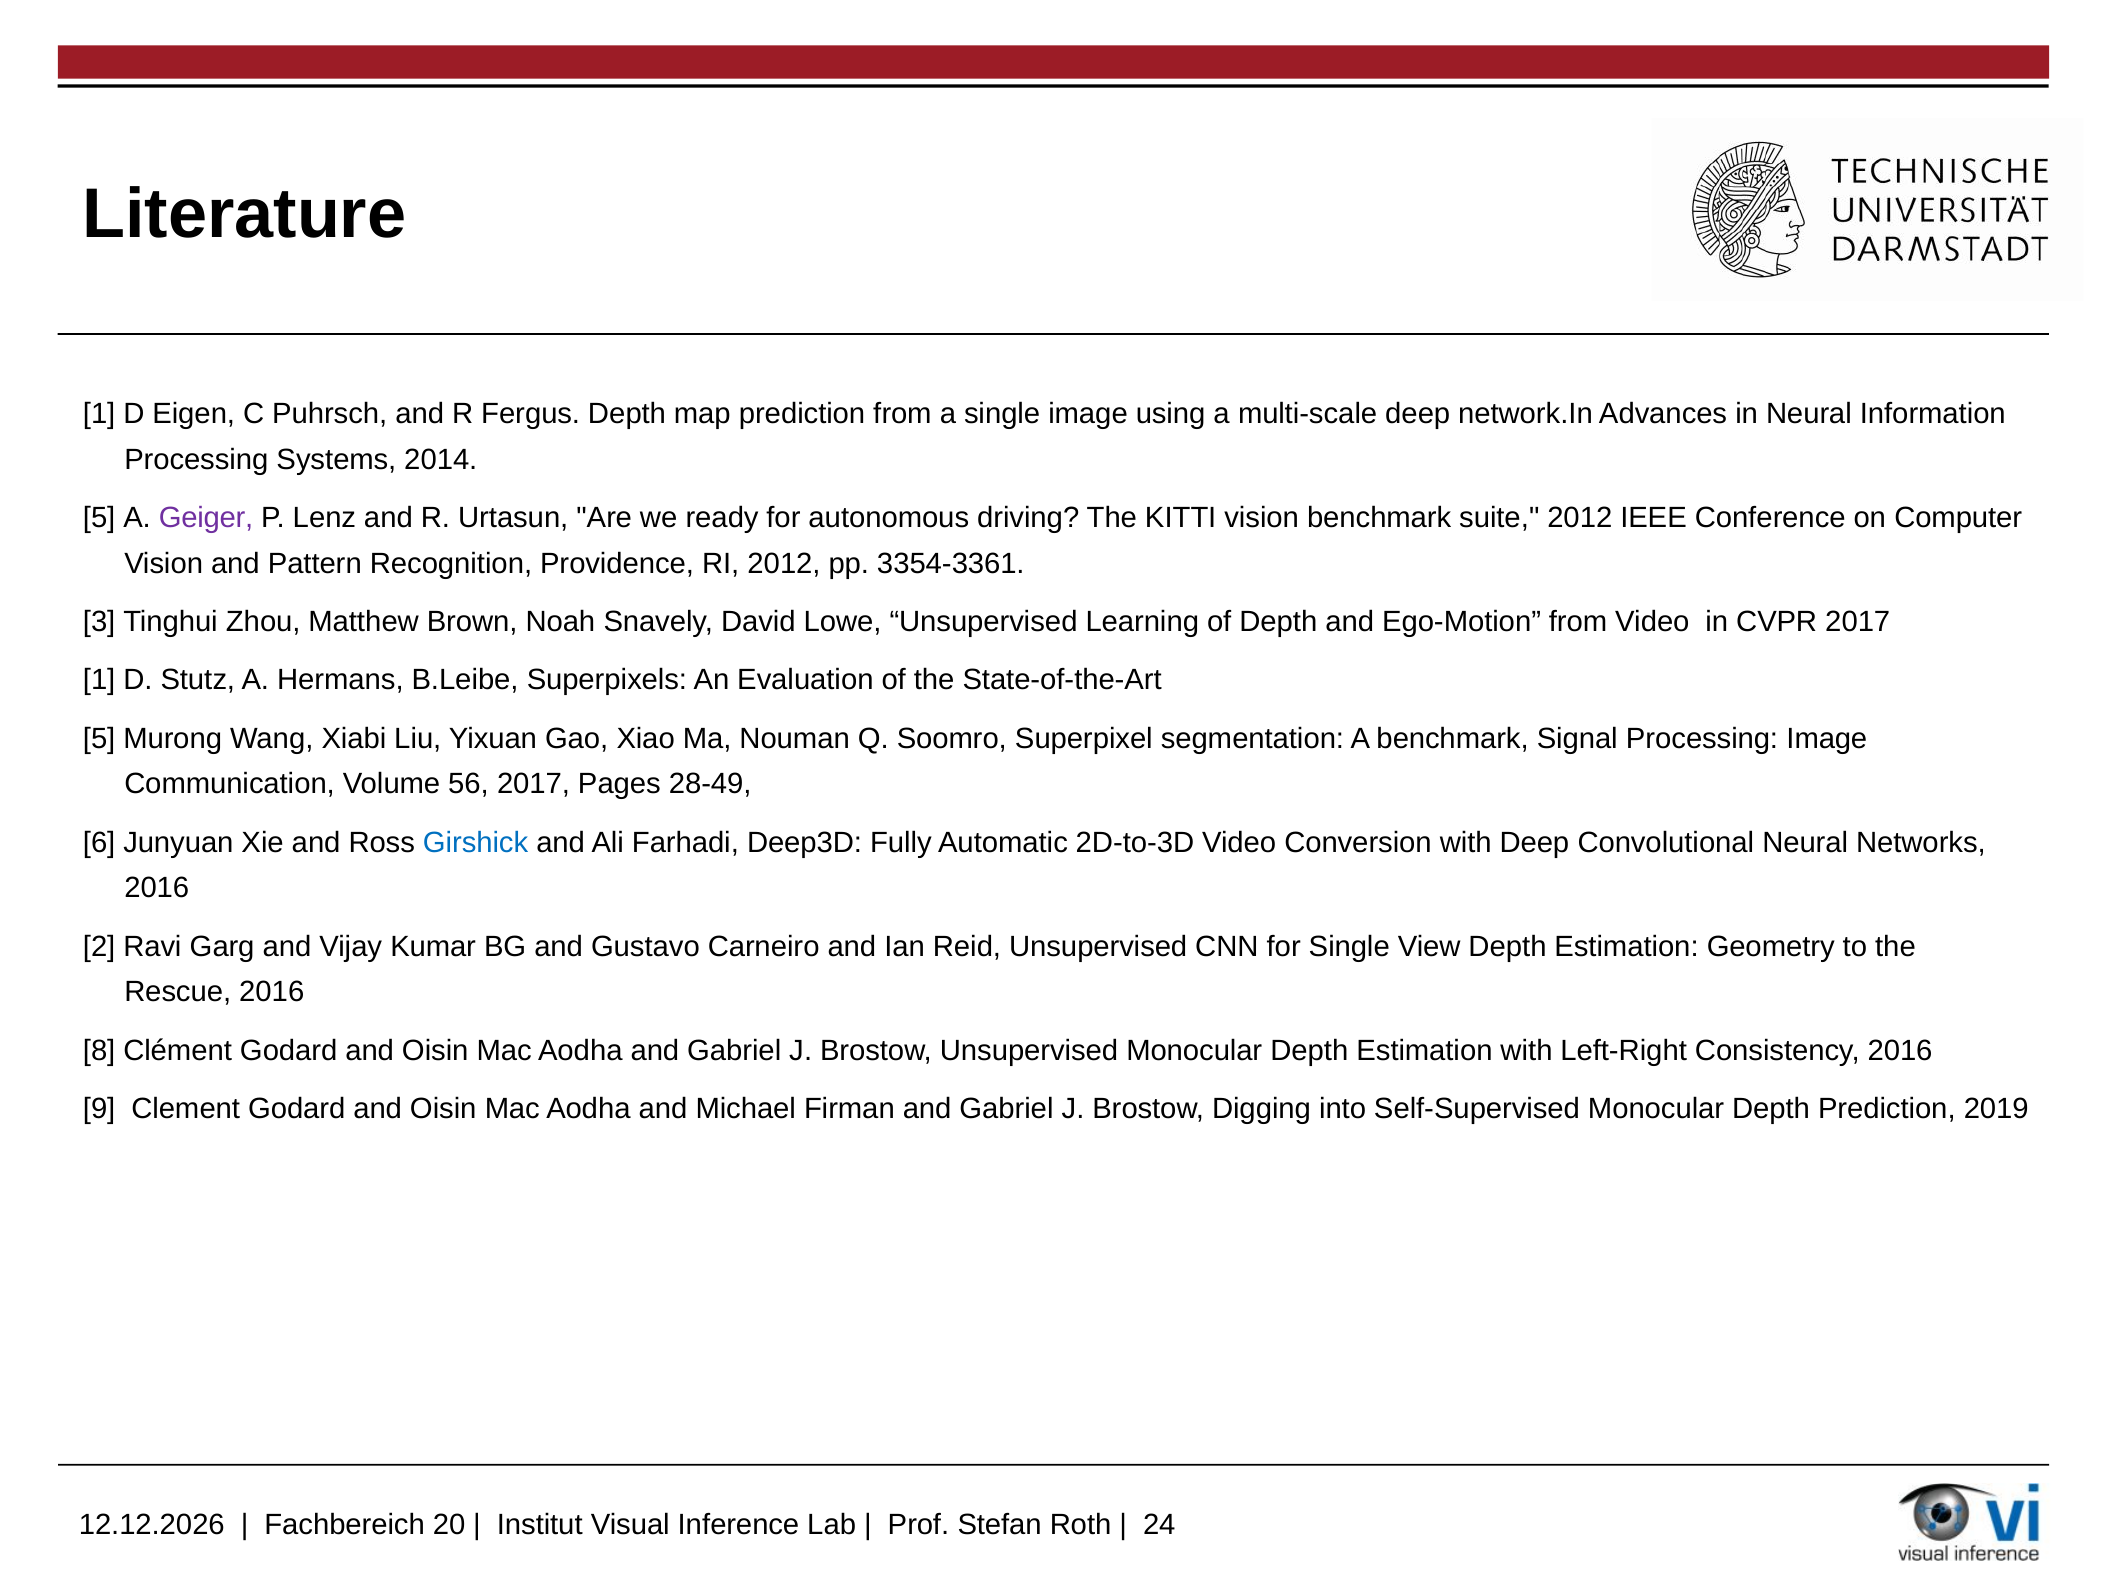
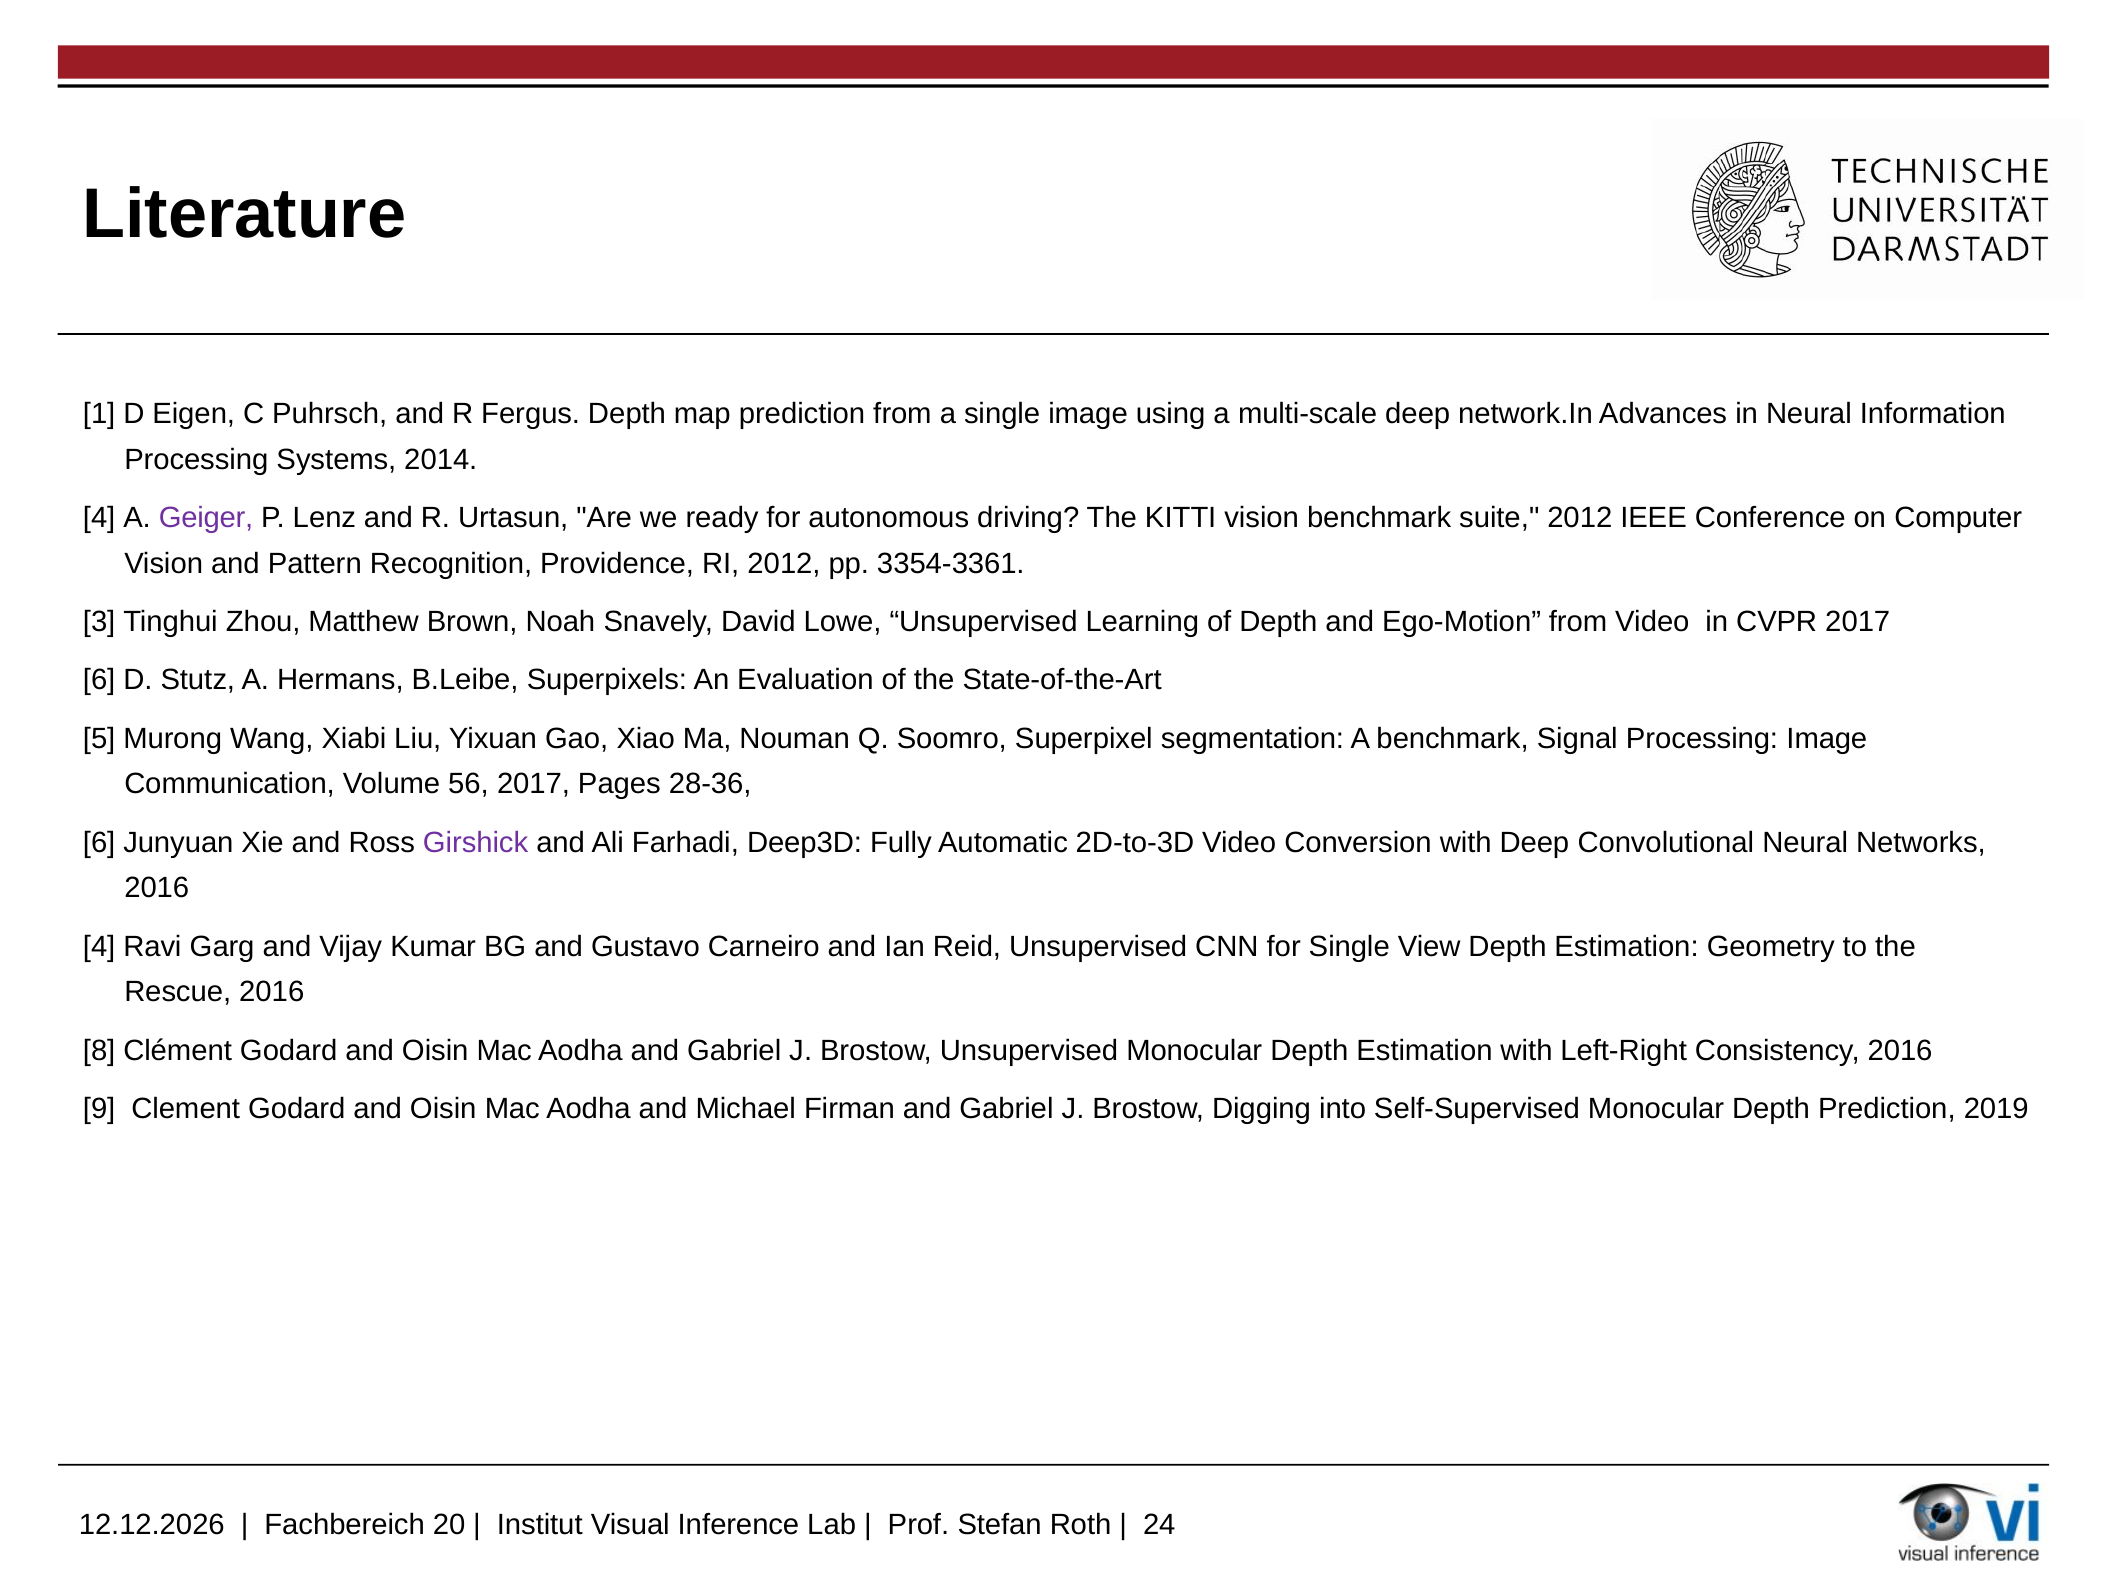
5: 5 -> 4 (99, 518)
1: 1 -> 6 (99, 680)
28-49: 28-49 -> 28-36 (710, 784)
Girshick colour: blue -> purple (476, 843)
2: 2 -> 4 (99, 947)
